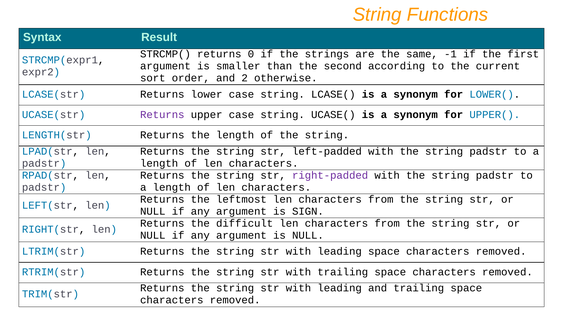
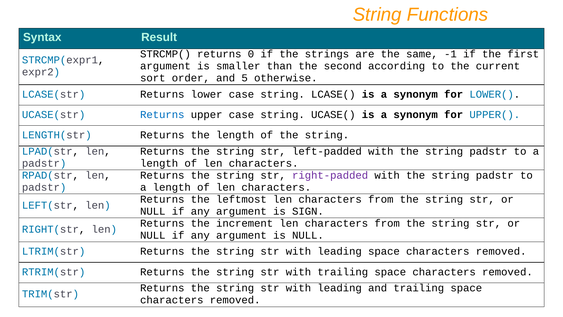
2: 2 -> 5 (245, 78)
Returns colour: purple -> blue (162, 115)
difficult: difficult -> increment (245, 223)
